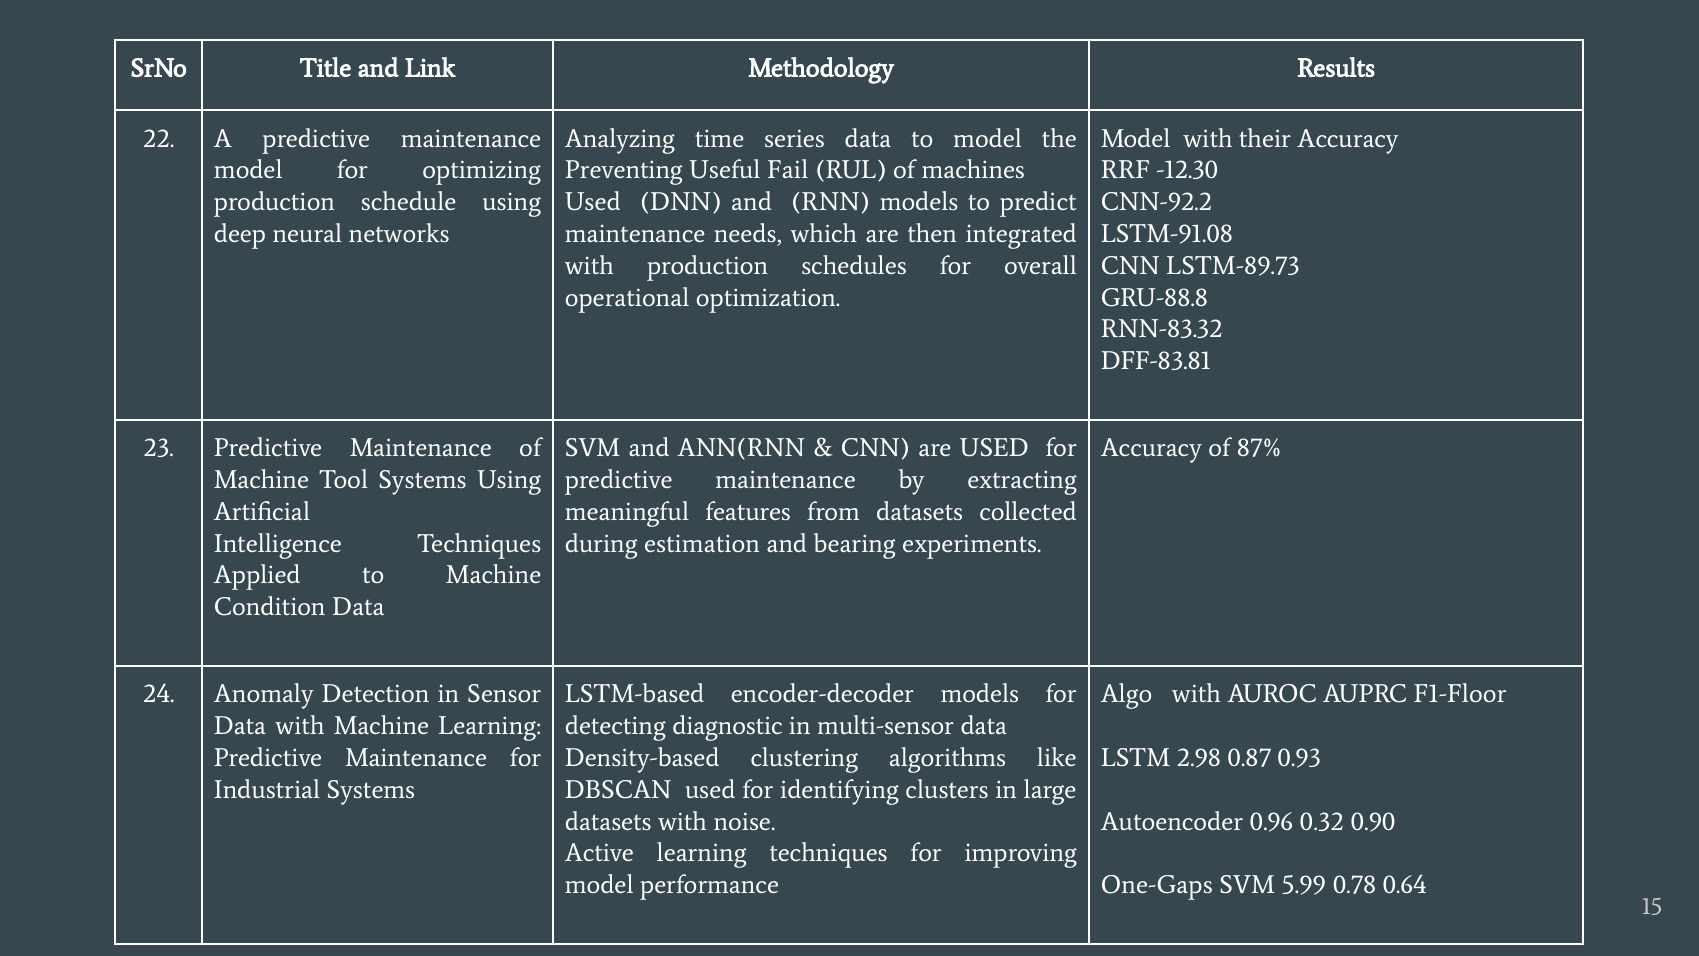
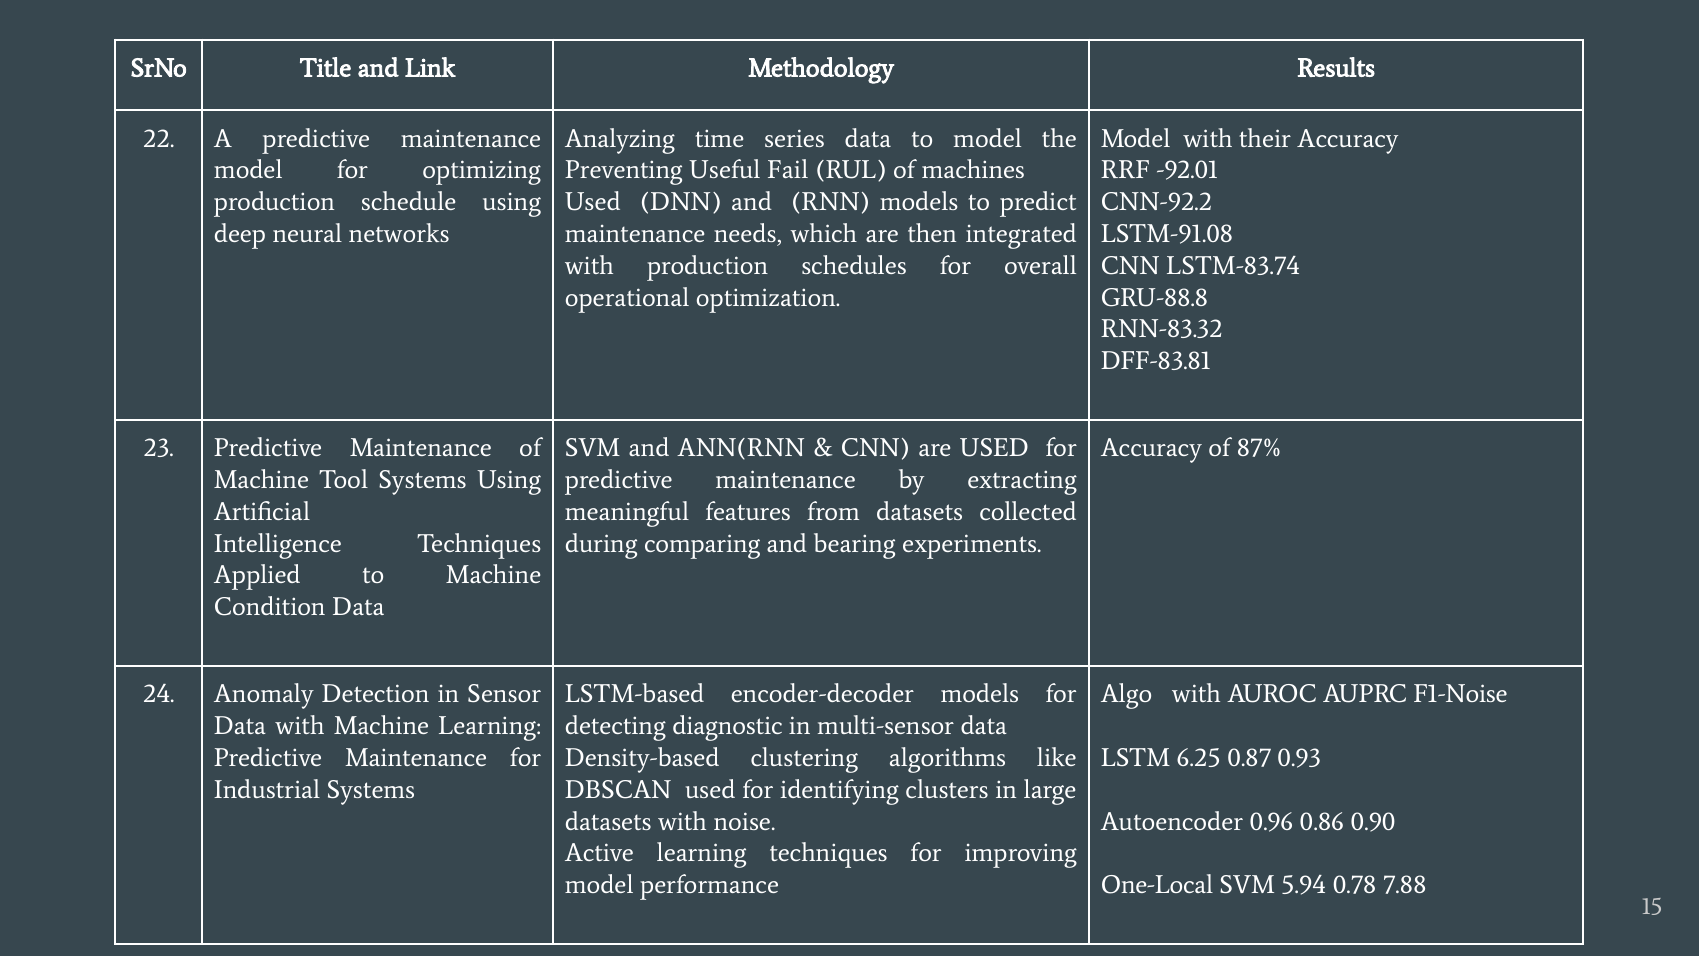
-12.30: -12.30 -> -92.01 (1187, 170)
LSTM-89.73: LSTM-89.73 -> LSTM-83.74 (1233, 266)
estimation: estimation -> comparing (702, 543)
F1-Floor: F1-Floor -> F1-Noise (1460, 694)
2.98: 2.98 -> 6.25 (1199, 758)
0.32: 0.32 -> 0.86 (1322, 821)
One-Gaps: One-Gaps -> One-Local (1157, 885)
5.99: 5.99 -> 5.94 (1304, 885)
0.64: 0.64 -> 7.88 (1405, 885)
